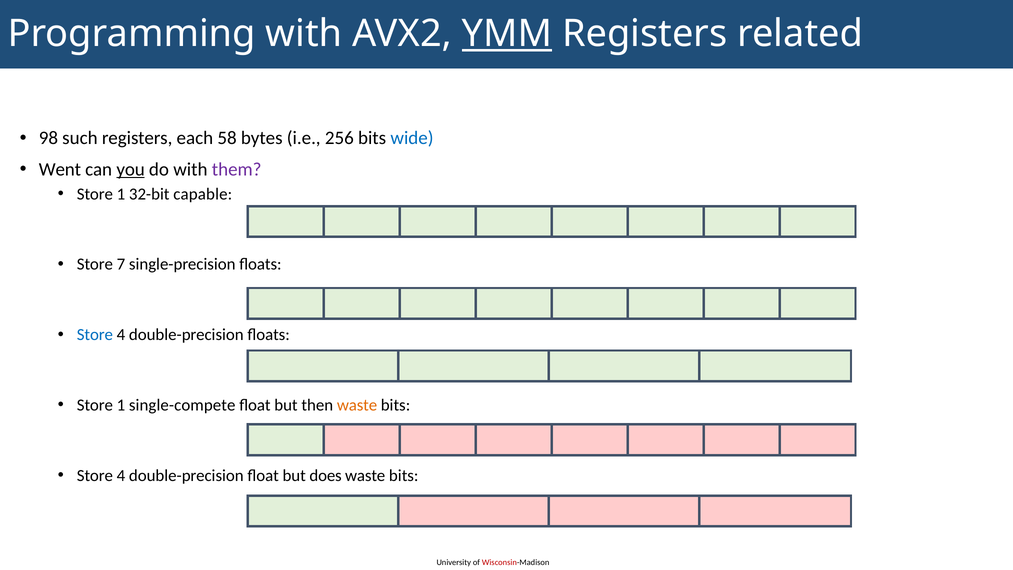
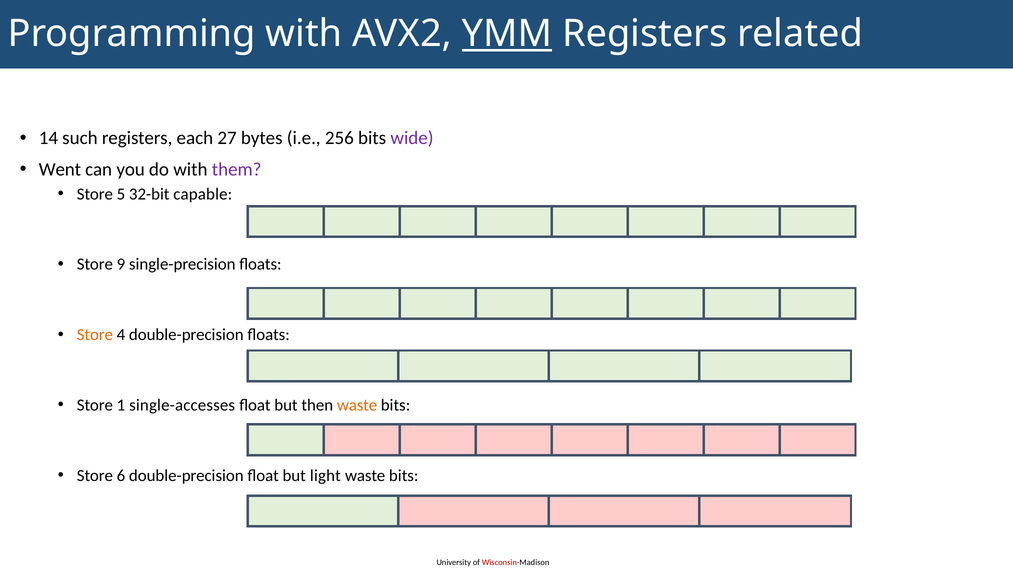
98: 98 -> 14 (48, 138)
58: 58 -> 27 (227, 138)
wide colour: blue -> purple (412, 138)
you underline: present -> none (131, 169)
1: 1 -> 5 (121, 194)
7: 7 -> 9 (121, 264)
Store colour: blue -> orange (95, 335)
single-compete: single-compete -> single-accesses (182, 405)
4: 4 -> 6 (121, 475)
does: does -> light (325, 475)
